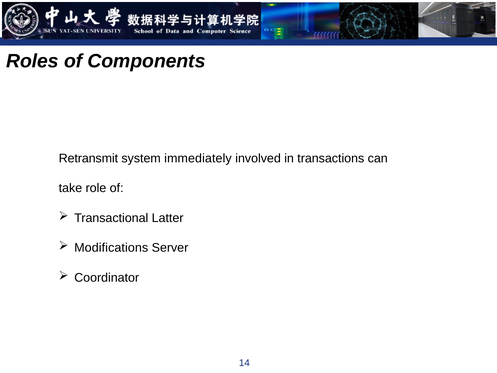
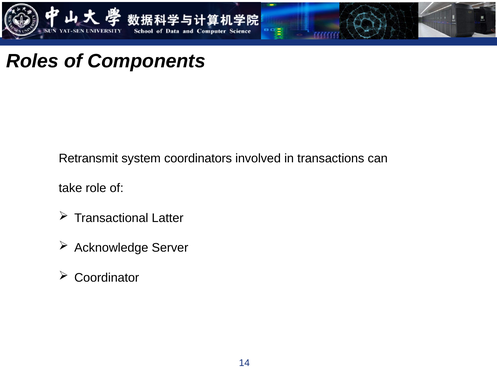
immediately: immediately -> coordinators (198, 158)
Modifications: Modifications -> Acknowledge (111, 248)
